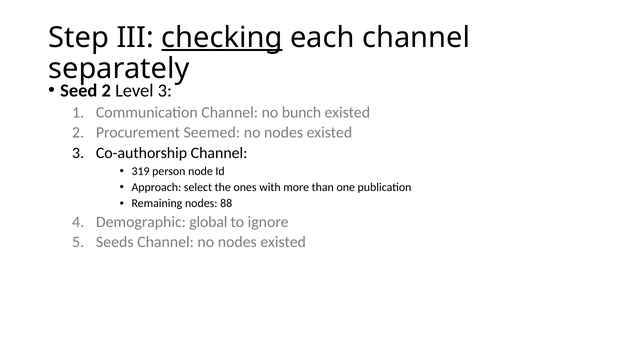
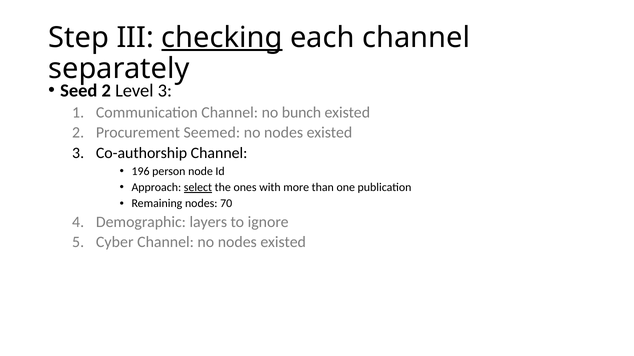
319: 319 -> 196 (141, 172)
select underline: none -> present (198, 188)
88: 88 -> 70 (226, 204)
global: global -> layers (208, 222)
Seeds: Seeds -> Cyber (115, 243)
